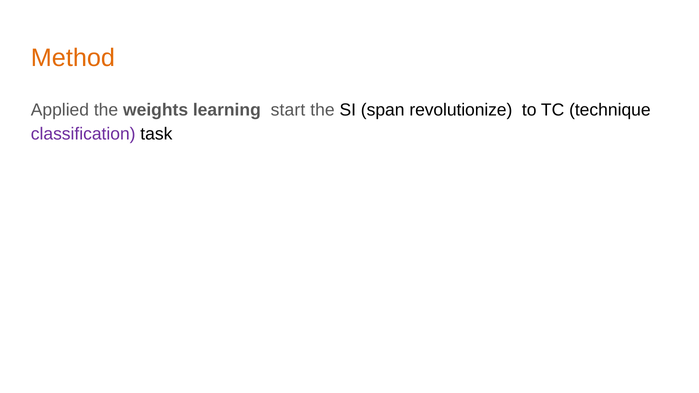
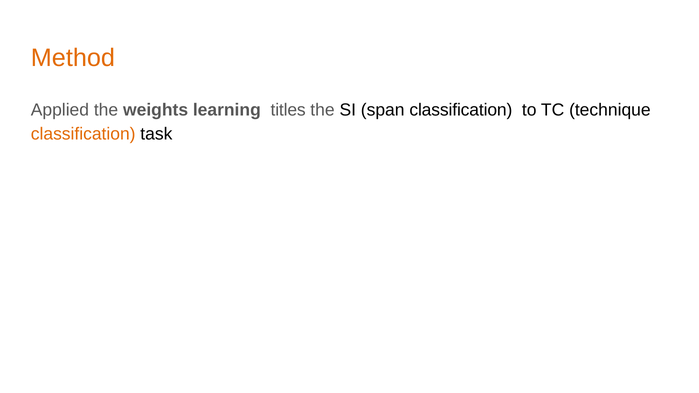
start: start -> titles (288, 110)
span revolutionize: revolutionize -> classification (461, 110)
classification colour: purple -> orange (83, 134)
